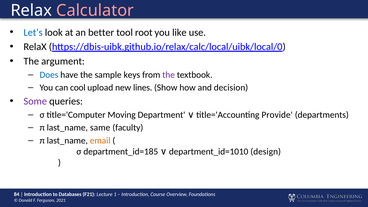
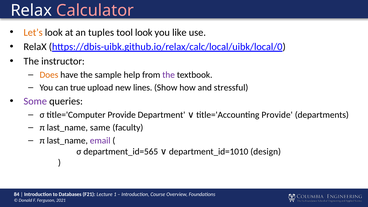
Let’s colour: blue -> orange (33, 32)
better: better -> tuples (101, 32)
tool root: root -> look (144, 32)
argument: argument -> instructor (63, 61)
Does colour: blue -> orange (49, 75)
keys: keys -> help (132, 75)
cool: cool -> true (78, 88)
decision: decision -> stressful (231, 88)
title='Computer Moving: Moving -> Provide (122, 115)
email colour: orange -> purple (100, 141)
department_id=185: department_id=185 -> department_id=565 (121, 152)
